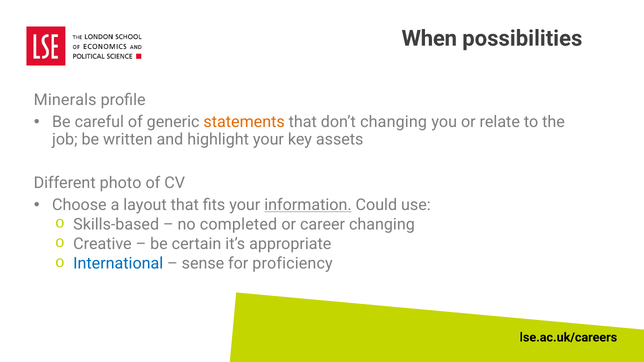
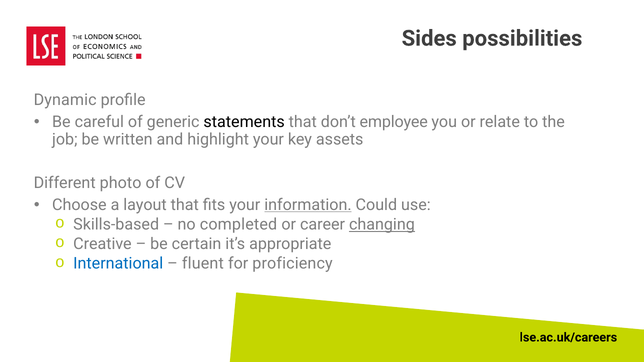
When: When -> Sides (429, 38)
Minerals: Minerals -> Dynamic (65, 100)
statements colour: orange -> black (244, 122)
don’t changing: changing -> employee (394, 122)
changing underline: none -> present (382, 225)
sense: sense -> fluent (203, 264)
